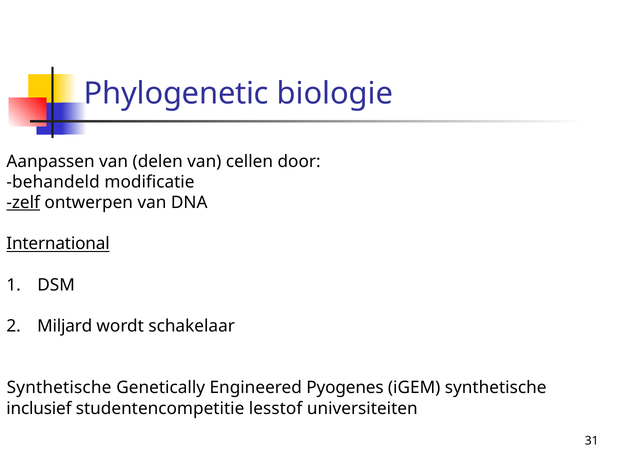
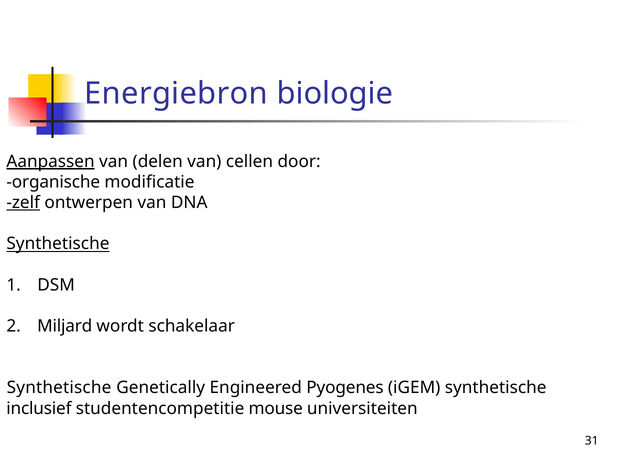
Phylogenetic: Phylogenetic -> Energiebron (176, 94)
Aanpassen underline: none -> present (51, 162)
behandeld: behandeld -> organische (53, 182)
International: International -> Synthetische (58, 244)
lesstof: lesstof -> mouse (276, 409)
